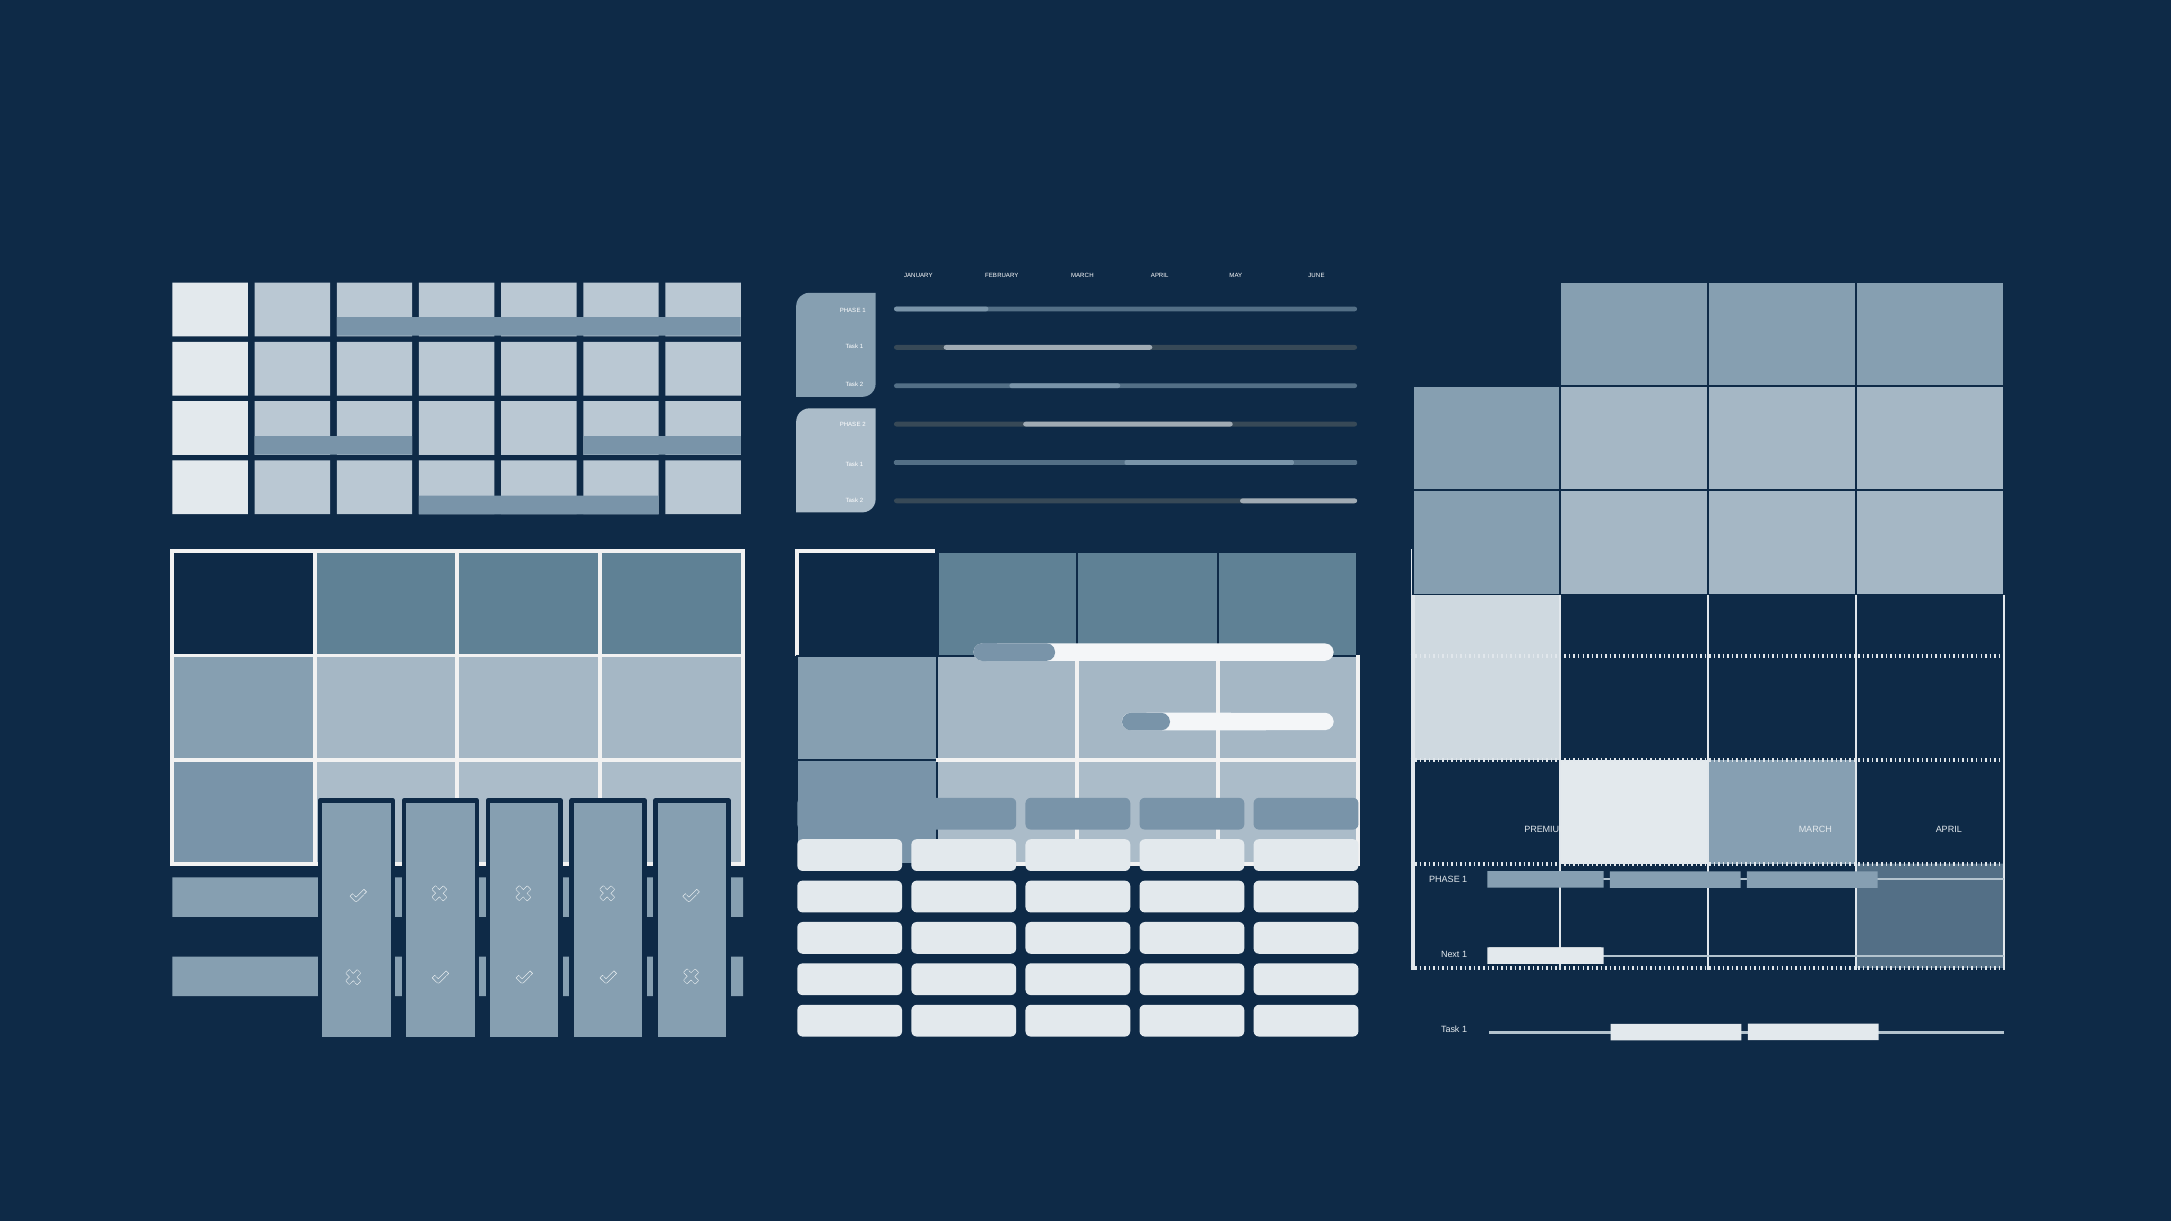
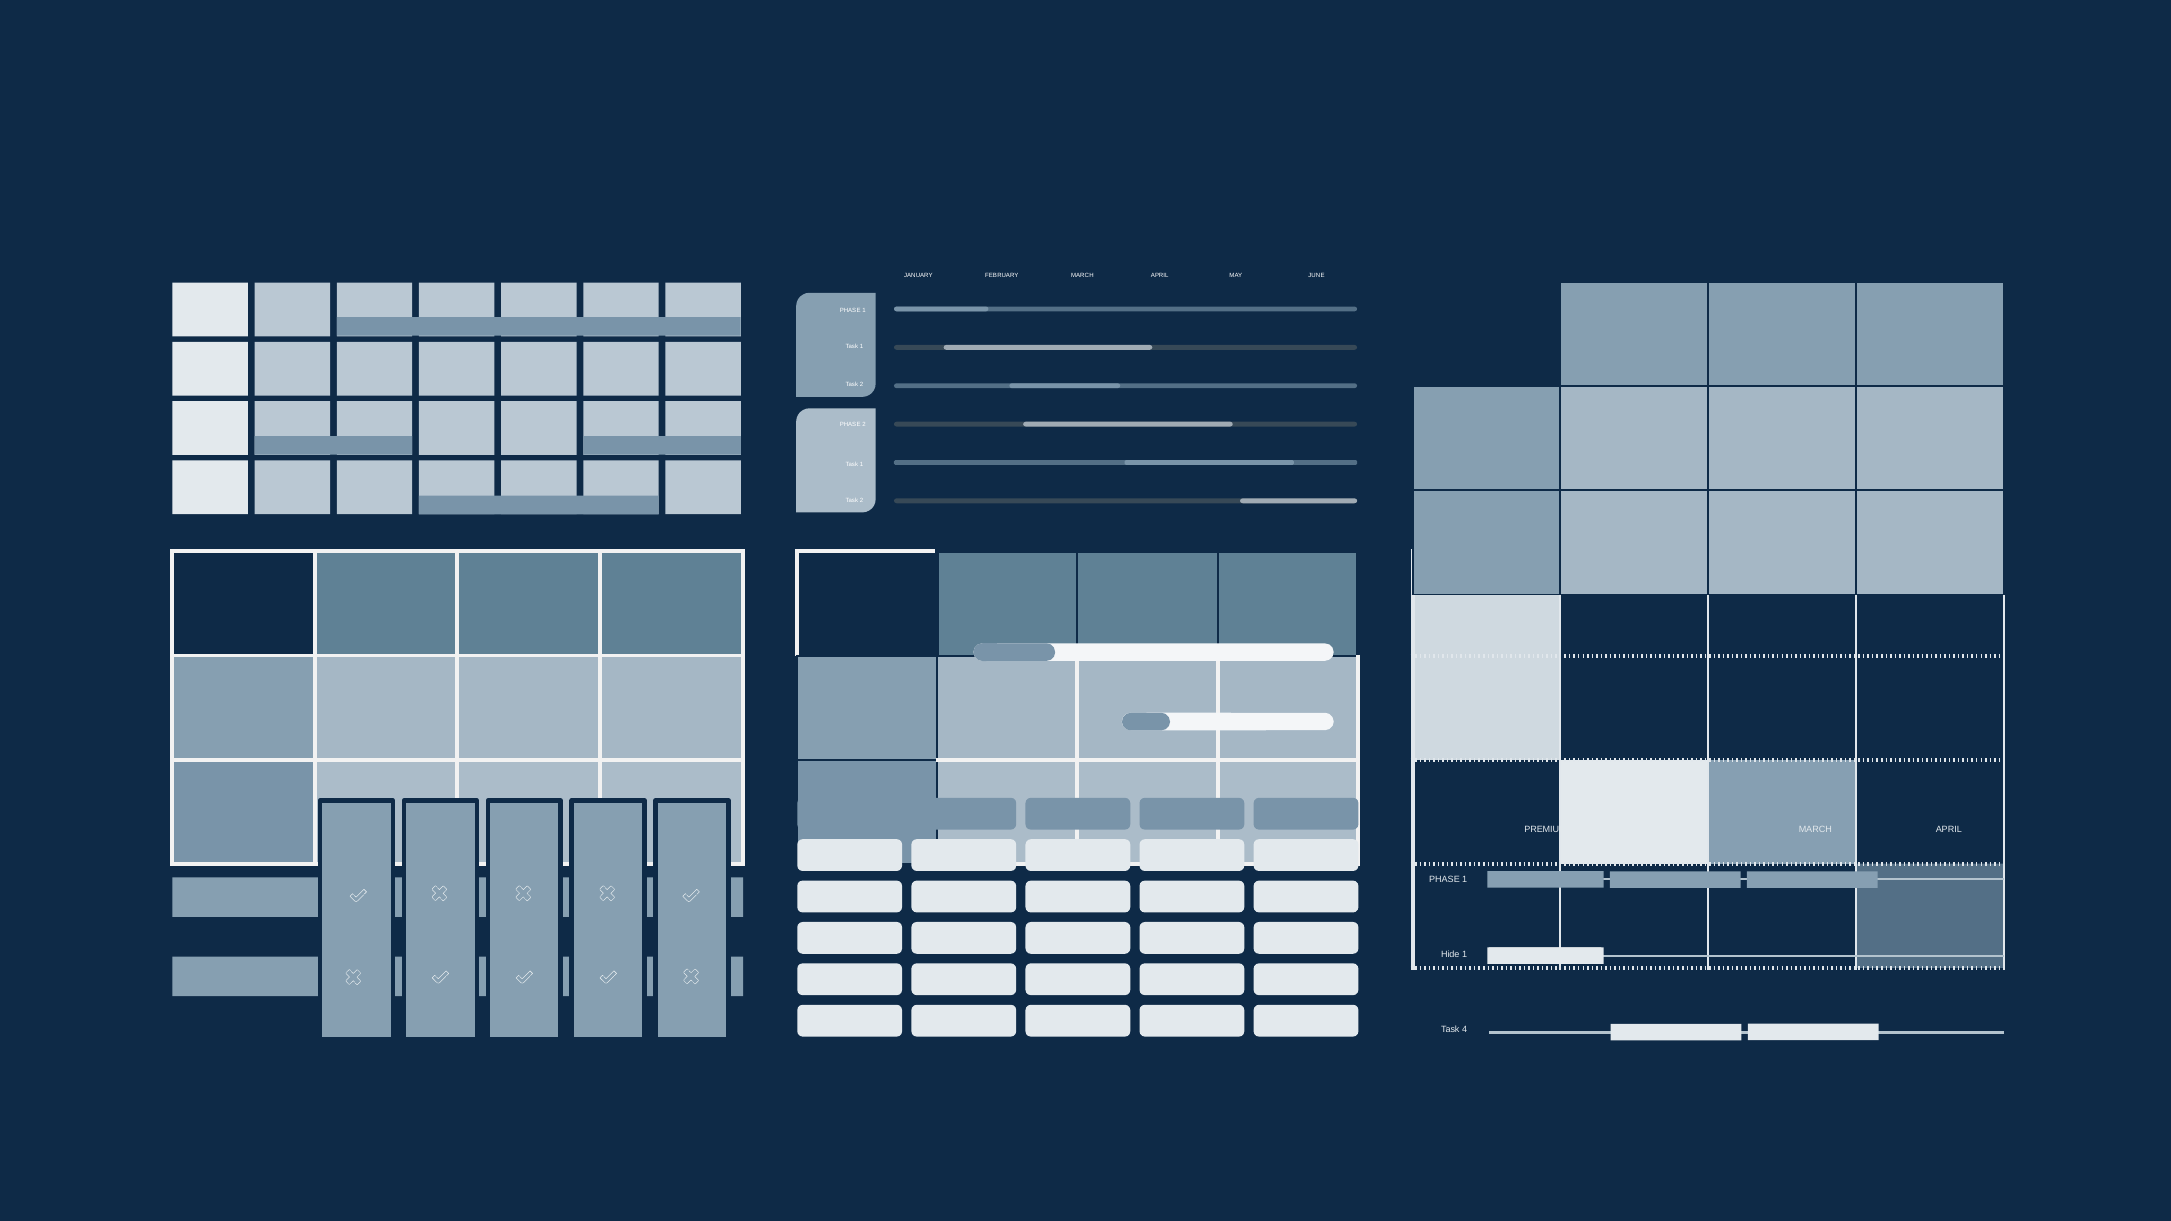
Next: Next -> Hide (1450, 955)
1: 1 -> 4 (1465, 1030)
